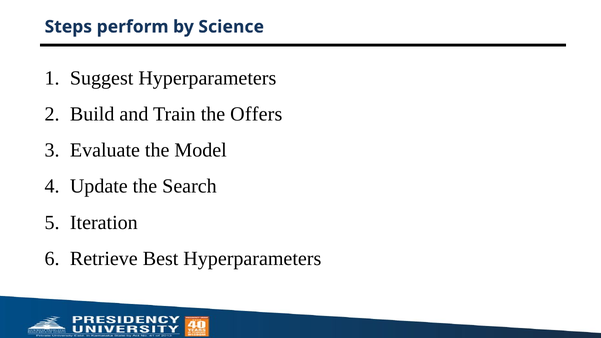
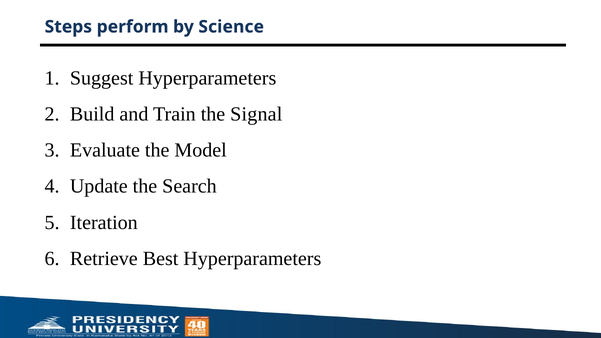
Offers: Offers -> Signal (256, 114)
